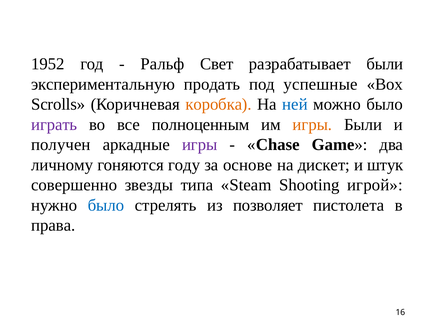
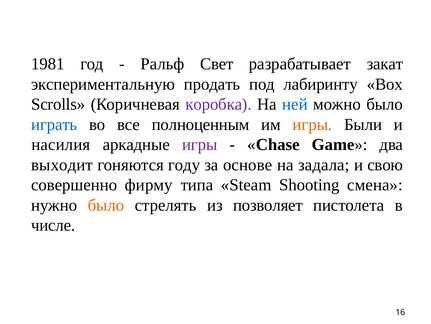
1952: 1952 -> 1981 (48, 64)
разрабатывает были: были -> закат (385, 64)
успешные: успешные -> лабиринту (321, 84)
коробка colour: orange -> purple (219, 104)
играть colour: purple -> blue (54, 124)
получен: получен -> насилия (61, 144)
личному: личному -> выходит (62, 164)
дискет: дискет -> задала (324, 164)
штук: штук -> свою (385, 164)
звезды: звезды -> фирму (149, 185)
игрой: игрой -> смена (375, 185)
было colour: blue -> orange (106, 205)
права: права -> числе (53, 225)
